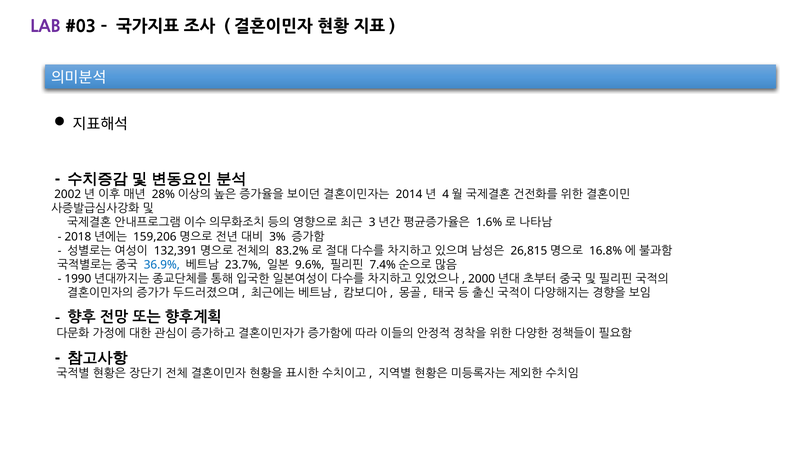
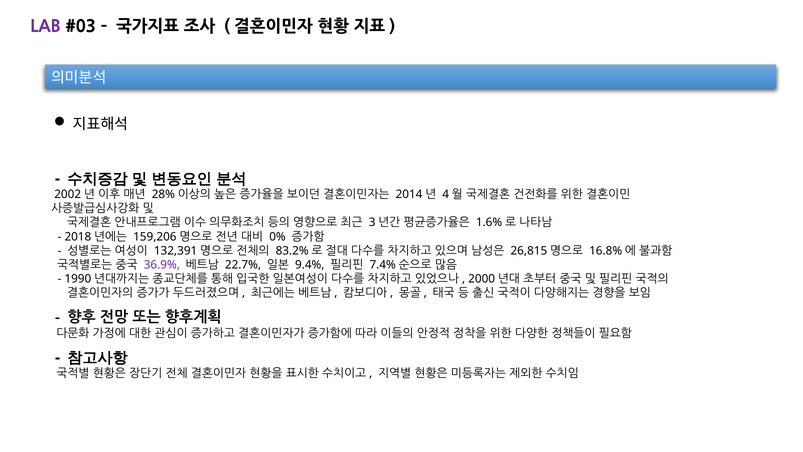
3%: 3% -> 0% (278, 237)
36.9% colour: blue -> purple (162, 265)
23.7%: 23.7% -> 22.7% (243, 265)
9.6%: 9.6% -> 9.4% (310, 265)
